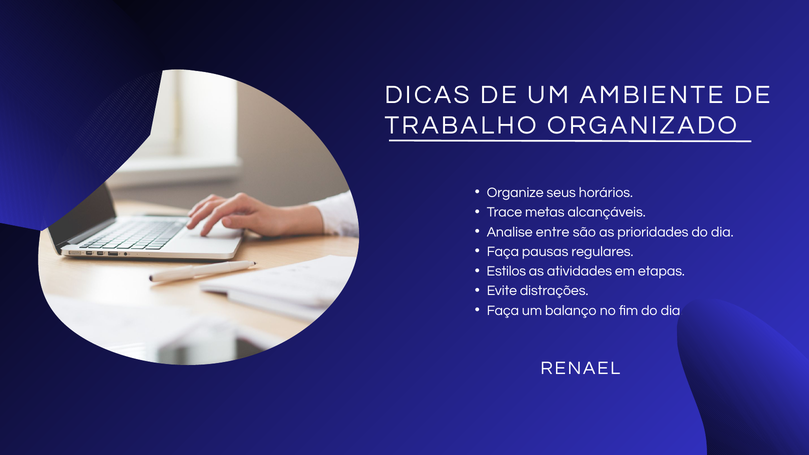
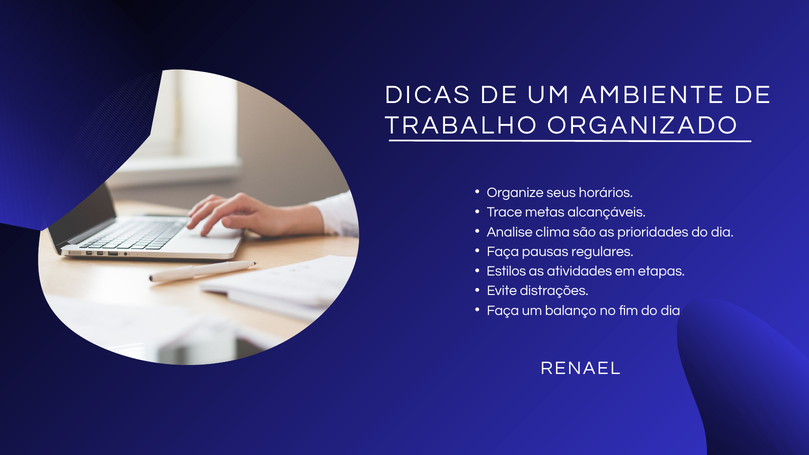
entre: entre -> clima (553, 232)
